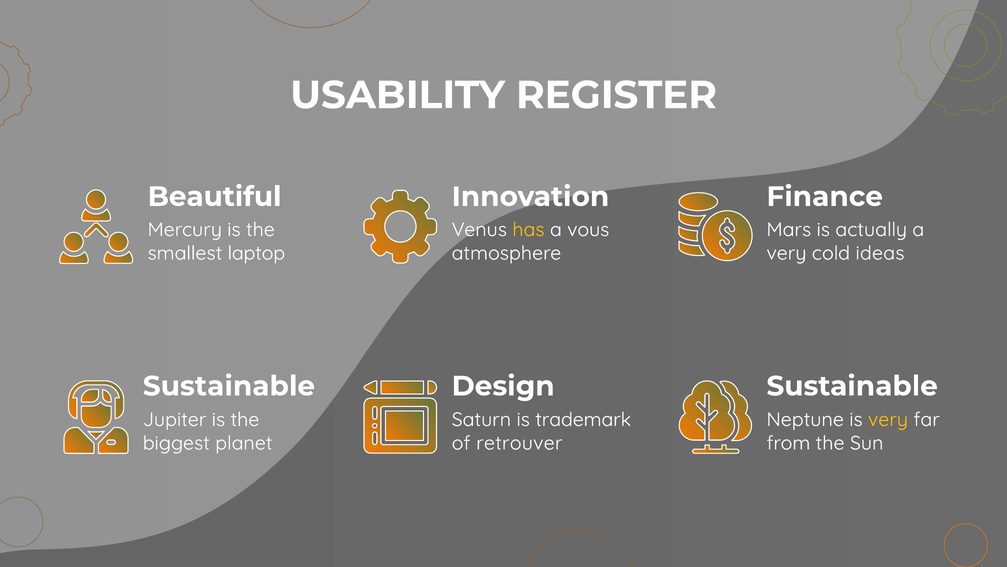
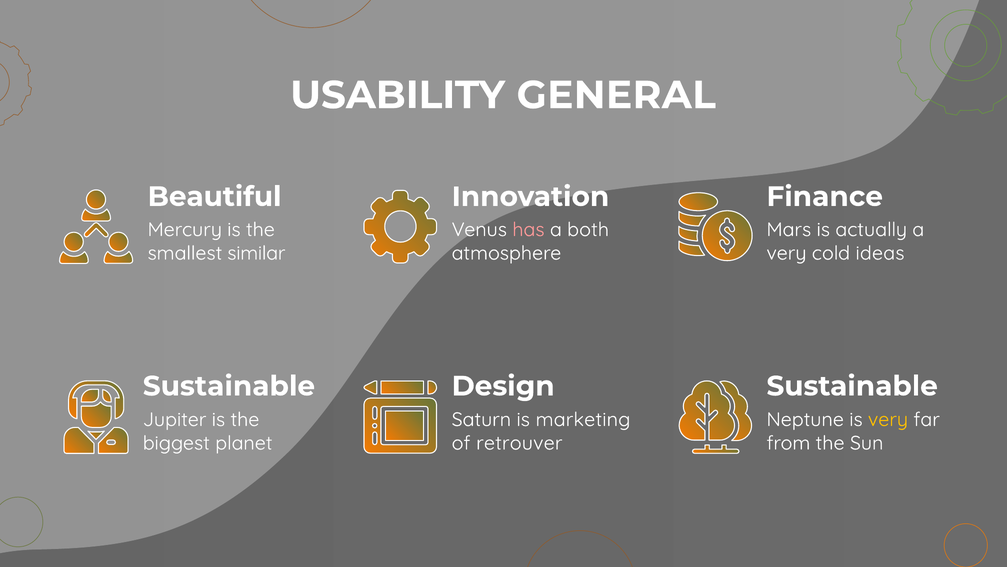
REGISTER: REGISTER -> GENERAL (616, 95)
has colour: yellow -> pink (528, 229)
vous: vous -> both (588, 229)
laptop: laptop -> similar (256, 253)
trademark: trademark -> marketing (583, 419)
